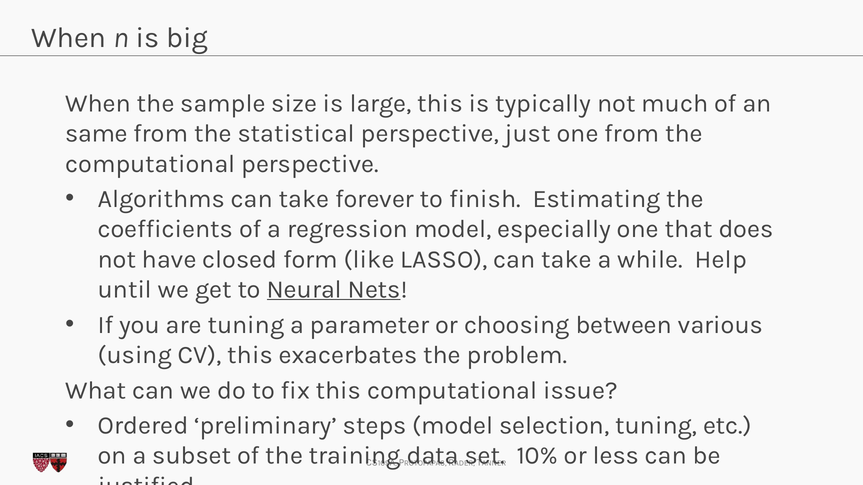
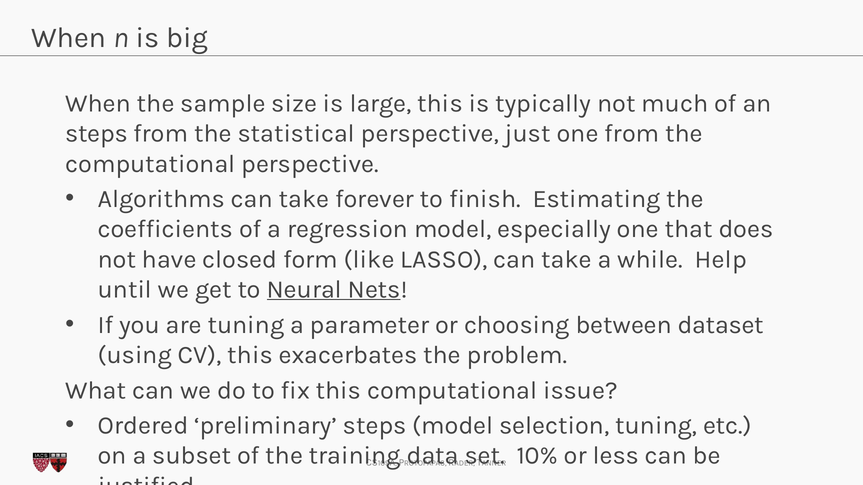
same: same -> steps (96, 134)
various: various -> dataset (721, 325)
